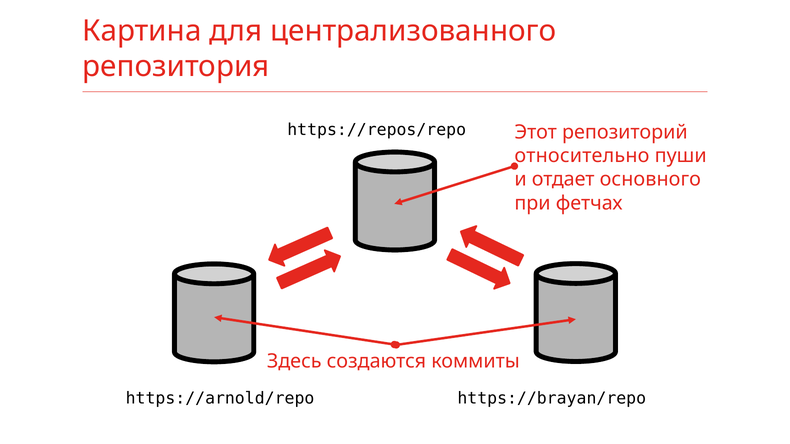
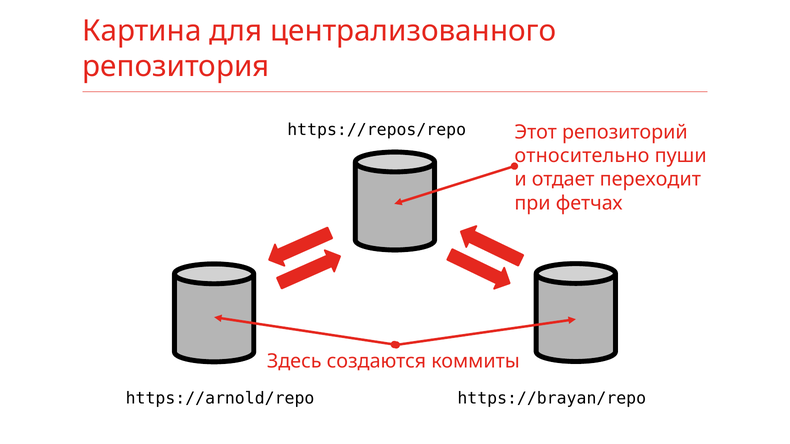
основного: основного -> переходит (650, 180)
